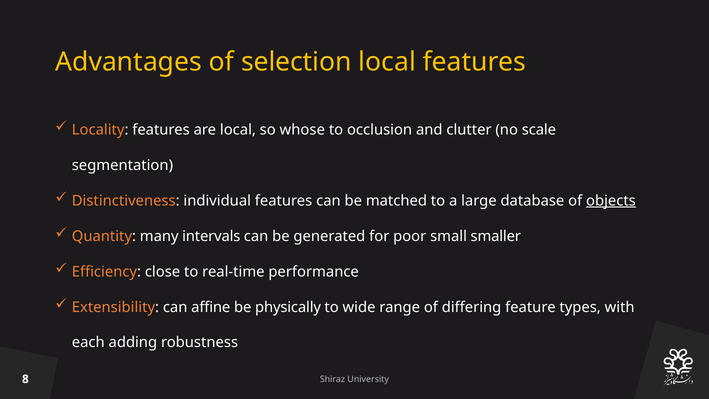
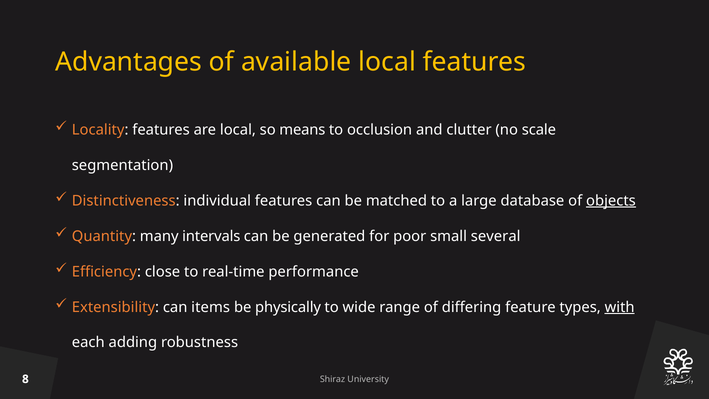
selection: selection -> available (296, 62)
whose: whose -> means (302, 130)
smaller: smaller -> several (496, 236)
affine: affine -> items (211, 307)
with underline: none -> present (620, 307)
